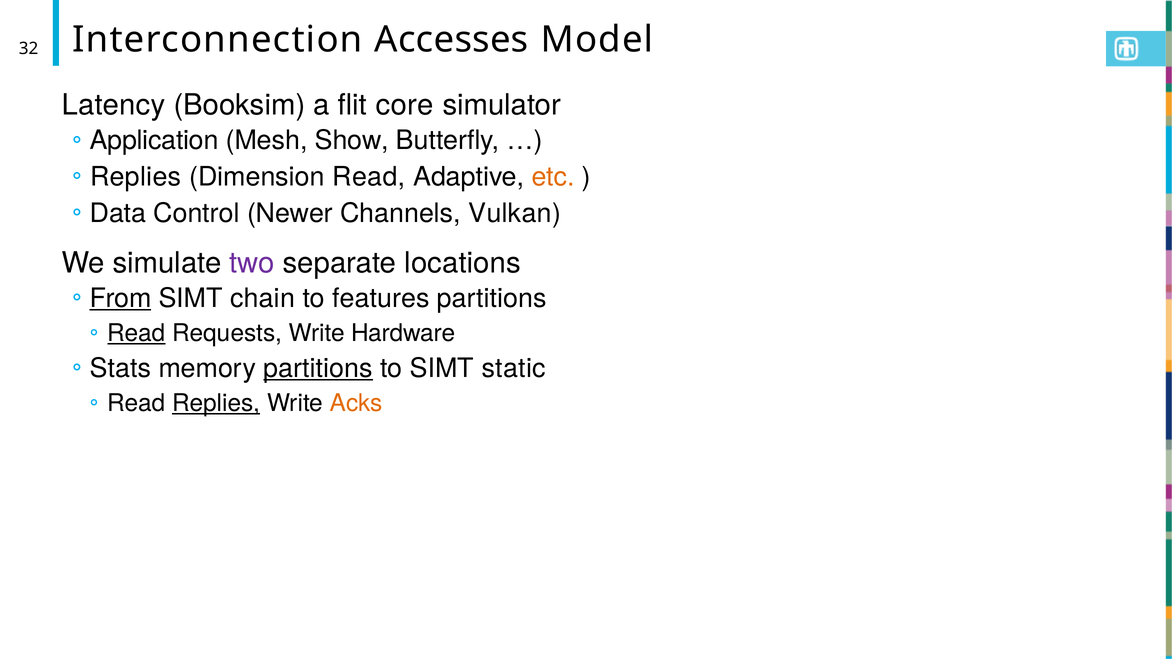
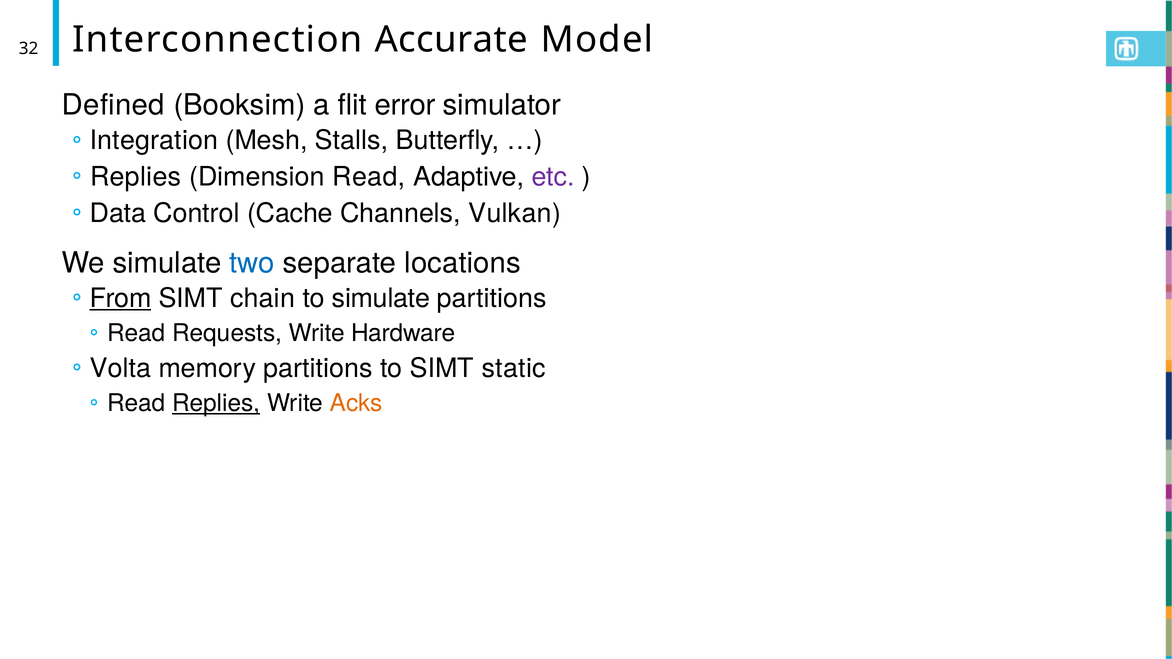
Accesses: Accesses -> Accurate (451, 40)
Latency: Latency -> Defined (113, 105)
core: core -> error (405, 105)
Application: Application -> Integration (154, 141)
Show: Show -> Stalls (352, 141)
etc colour: orange -> purple (553, 177)
Newer: Newer -> Cache (290, 213)
two colour: purple -> blue (252, 263)
to features: features -> simulate (381, 298)
Read underline: present -> none (136, 333)
Stats: Stats -> Volta (120, 368)
partitions underline: present -> none (318, 368)
